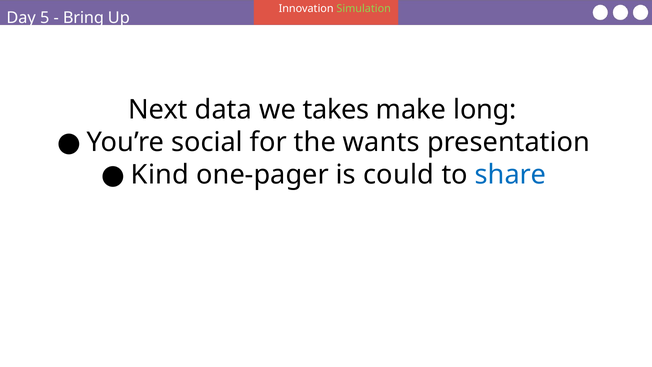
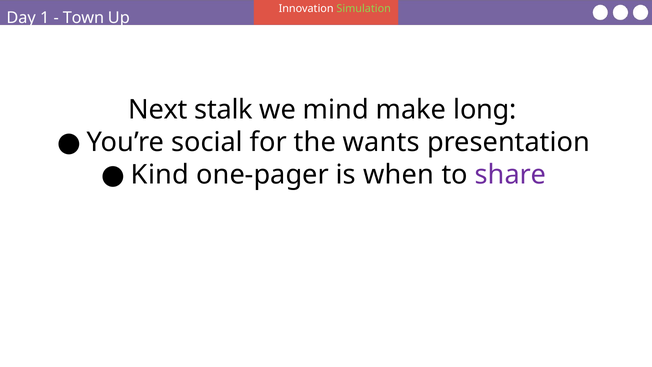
5: 5 -> 1 (45, 18)
Bring: Bring -> Town (83, 18)
data: data -> stalk (224, 110)
takes: takes -> mind (336, 110)
could: could -> when (399, 175)
share colour: blue -> purple (511, 175)
